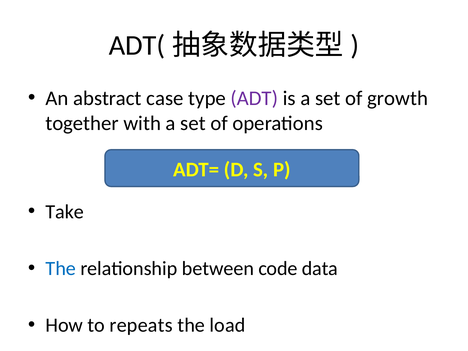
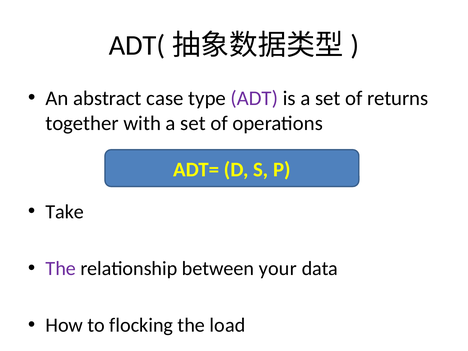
growth: growth -> returns (398, 98)
The colour: blue -> purple (61, 268)
code: code -> your (278, 268)
repeats: repeats -> flocking (141, 325)
